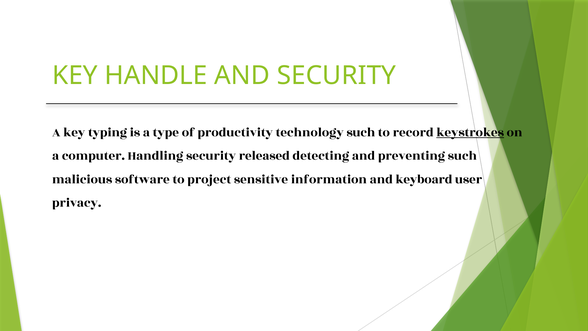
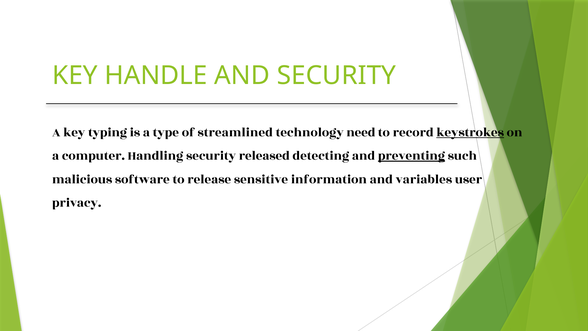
productivity: productivity -> streamlined (235, 132)
technology such: such -> need (361, 132)
preventing underline: none -> present (412, 155)
project: project -> release (209, 179)
keyboard: keyboard -> variables (424, 179)
